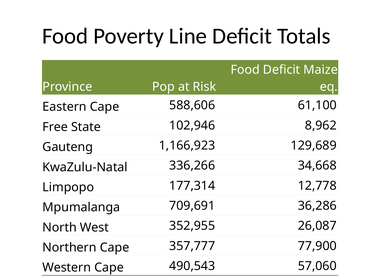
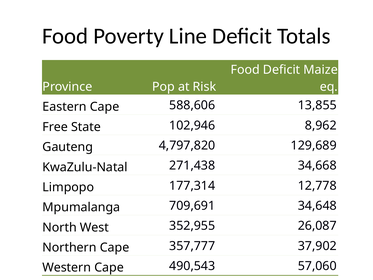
61,100: 61,100 -> 13,855 (317, 105)
1,166,923: 1,166,923 -> 4,797,820 (187, 145)
336,266: 336,266 -> 271,438 (192, 165)
36,286: 36,286 -> 34,648 (317, 206)
77,900: 77,900 -> 37,902 (317, 246)
